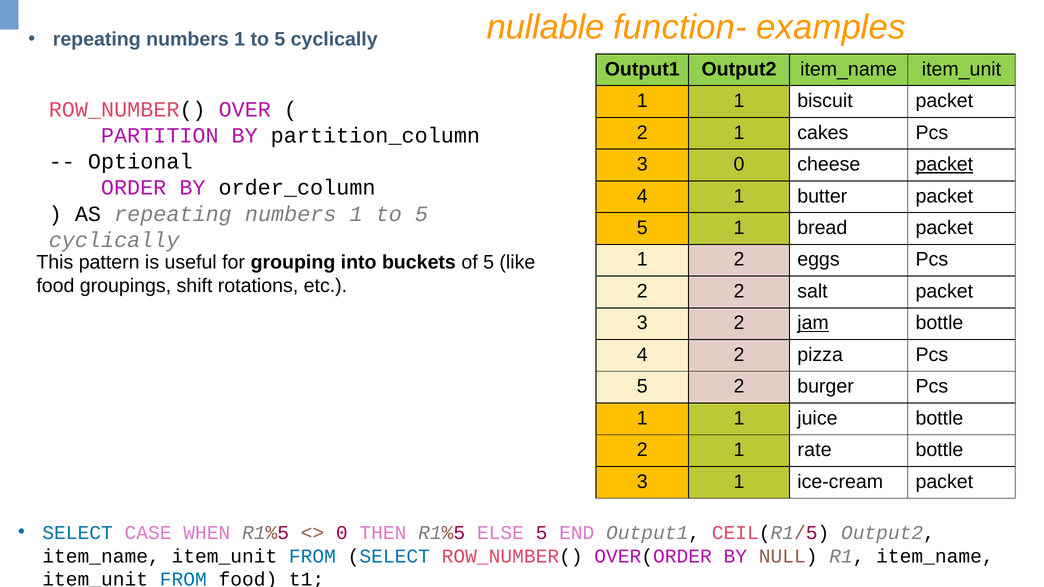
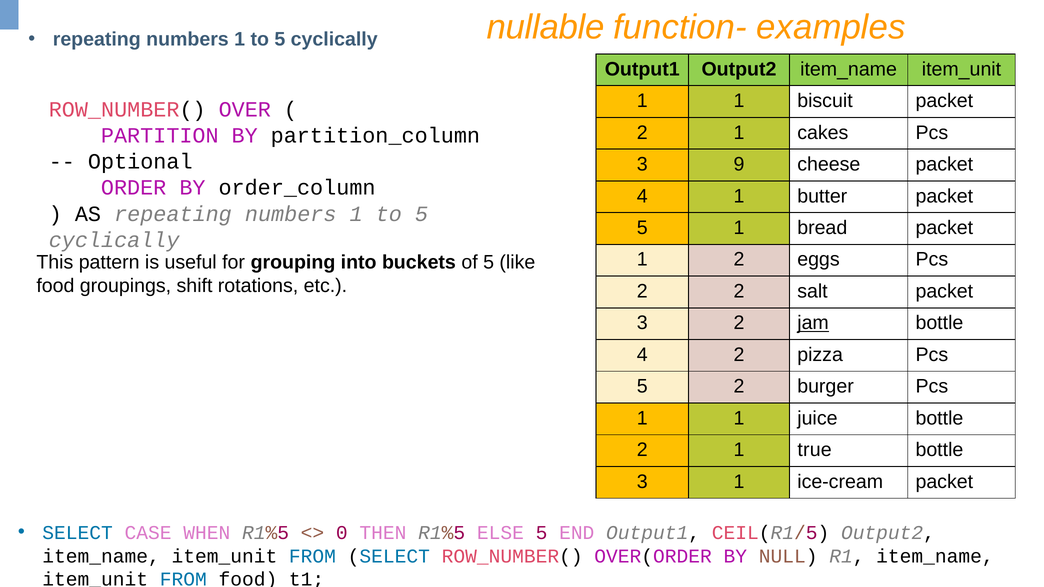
3 0: 0 -> 9 (739, 164)
packet underline: present -> none (944, 164)
rate: rate -> true (815, 450)
